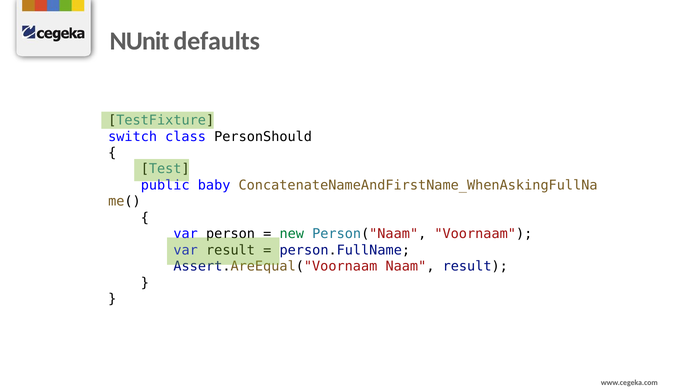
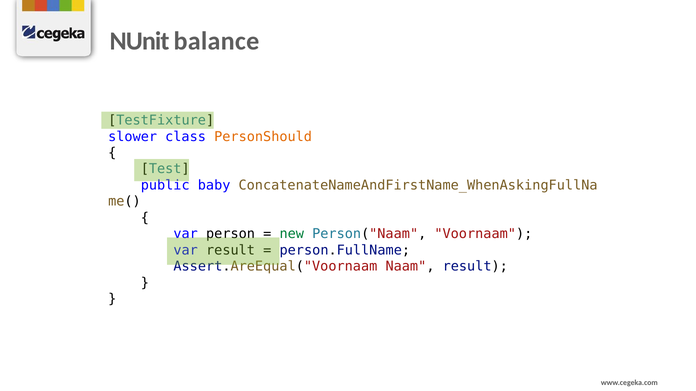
defaults: defaults -> balance (216, 41)
switch: switch -> slower (133, 137)
PersonShould colour: black -> orange (263, 137)
